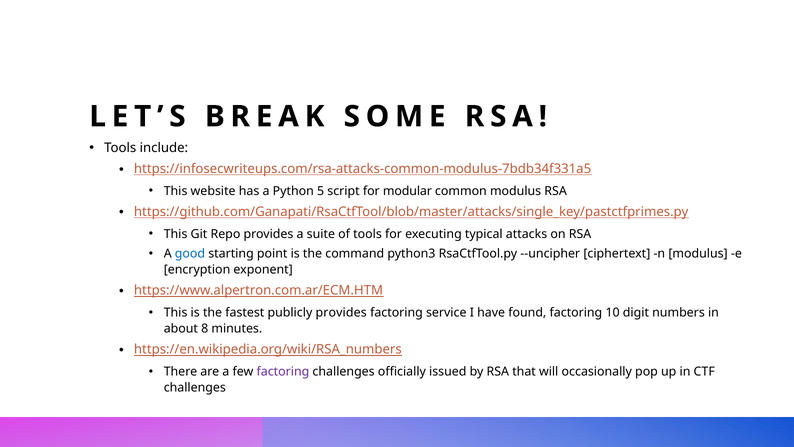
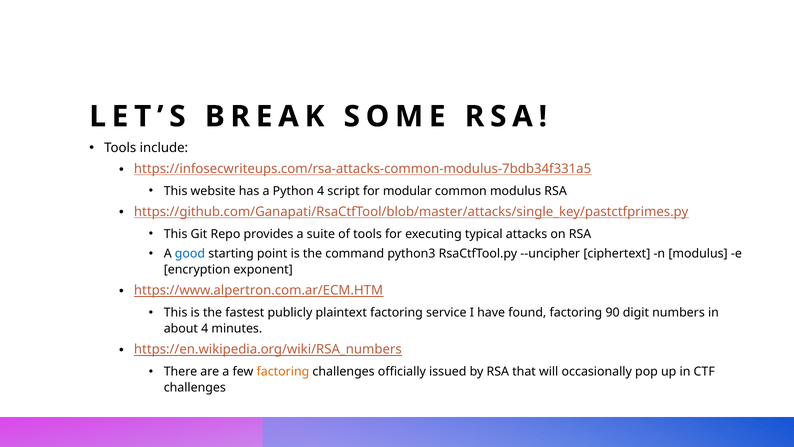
Python 5: 5 -> 4 (321, 191)
publicly provides: provides -> plaintext (341, 313)
10: 10 -> 90 (613, 313)
about 8: 8 -> 4 (205, 329)
factoring colour: purple -> orange (283, 371)
